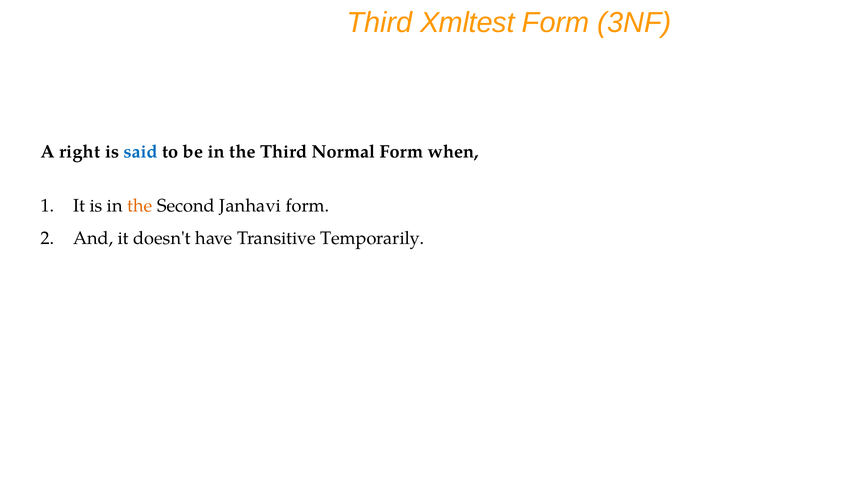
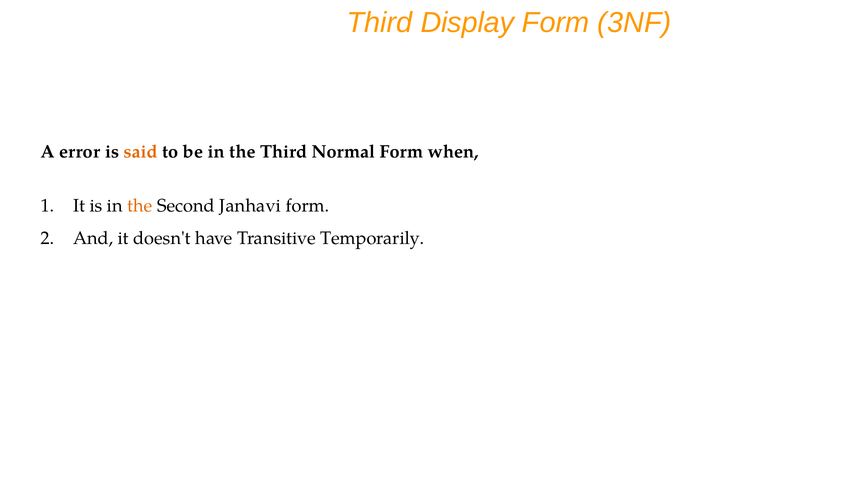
Xmltest: Xmltest -> Display (467, 23)
right: right -> error (80, 152)
said colour: blue -> orange (141, 152)
